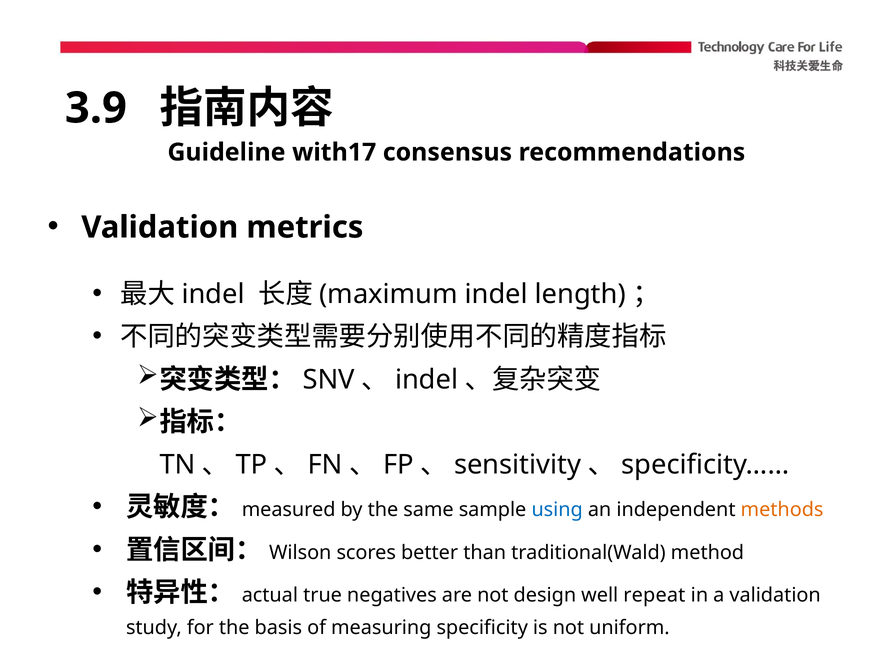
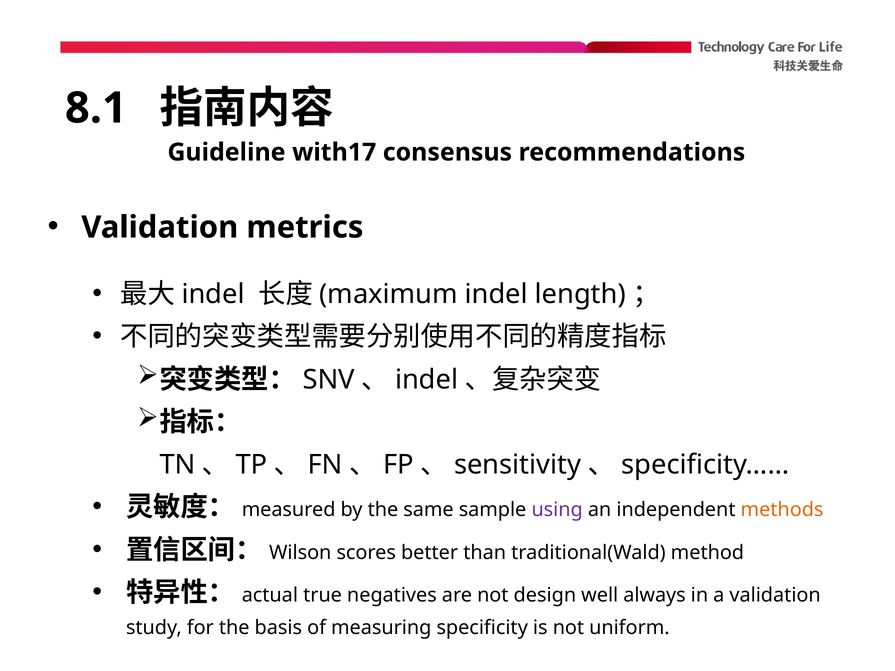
3.9: 3.9 -> 8.1 (96, 108)
using colour: blue -> purple (557, 510)
repeat: repeat -> always (655, 595)
